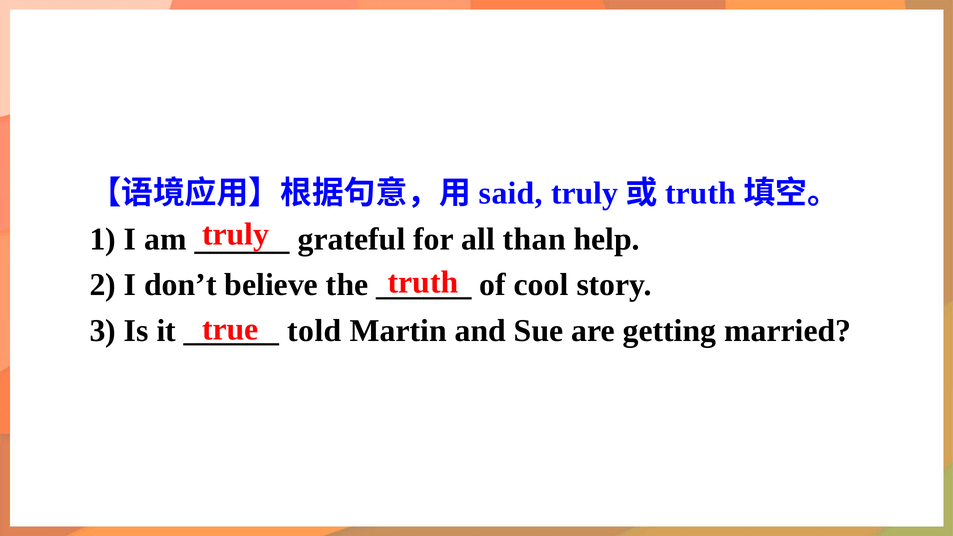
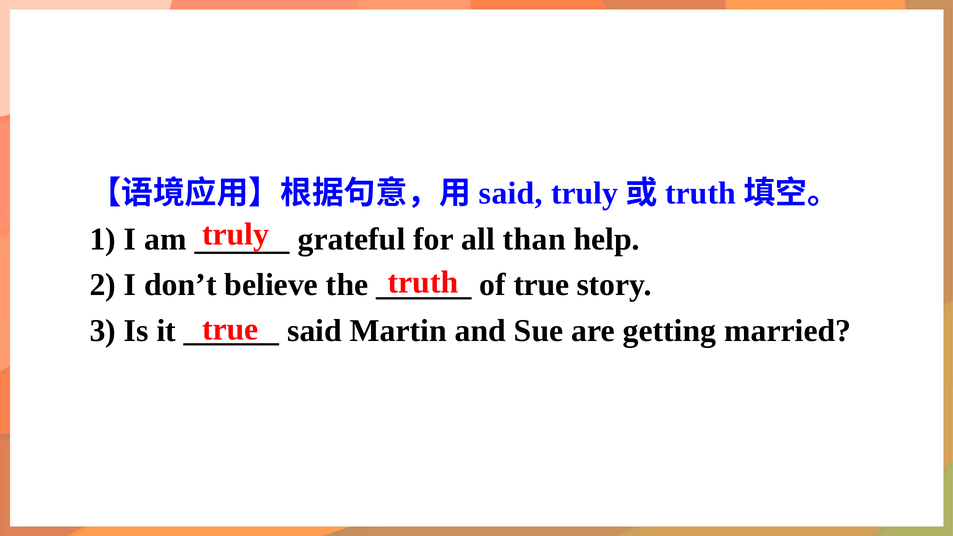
of cool: cool -> true (541, 285)
told: told -> said (315, 331)
